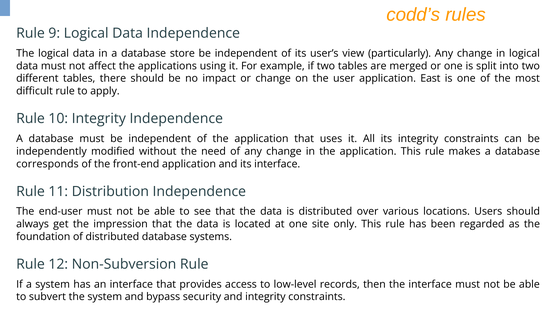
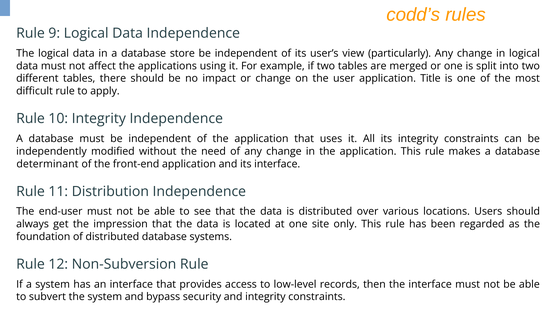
East: East -> Title (430, 79)
corresponds: corresponds -> determinant (47, 164)
